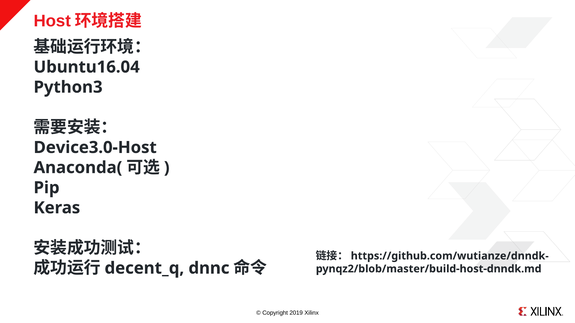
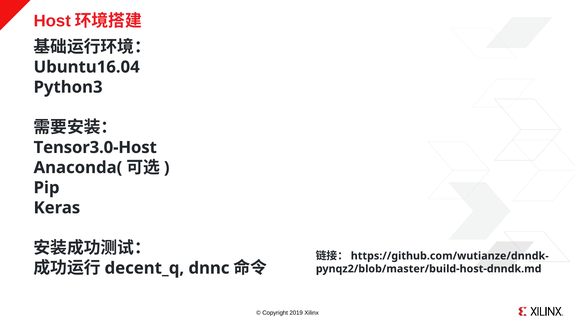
Device3.0-Host: Device3.0-Host -> Tensor3.0-Host (95, 148)
